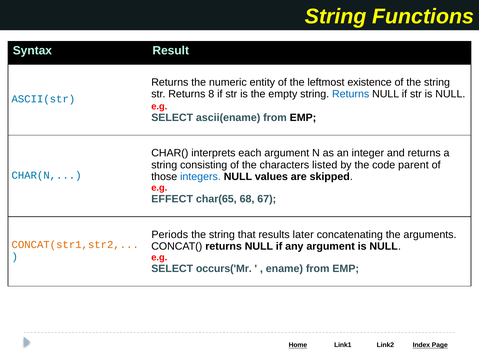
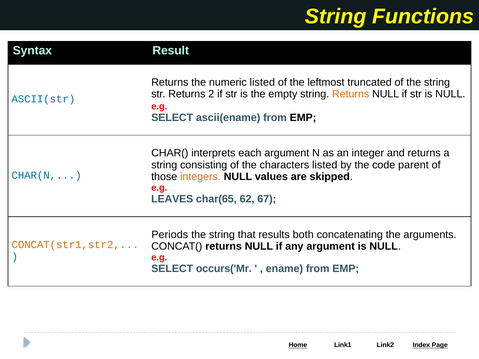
numeric entity: entity -> listed (262, 82)
existence: existence -> truncated (370, 82)
8: 8 -> 2 (211, 94)
Returns colour: blue -> orange (351, 94)
integers colour: blue -> orange (200, 177)
EFFECT: EFFECT -> LEAVES (172, 199)
68: 68 -> 62 (247, 199)
later: later -> both (303, 235)
